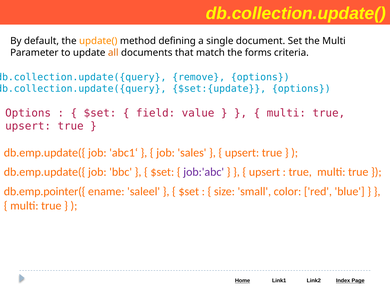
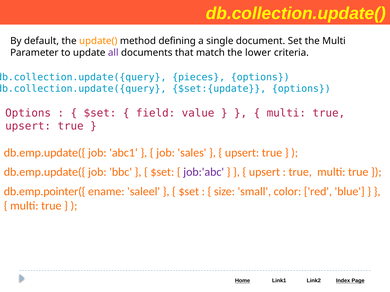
all colour: orange -> purple (113, 53)
forms: forms -> lower (258, 53)
remove: remove -> pieces (199, 77)
